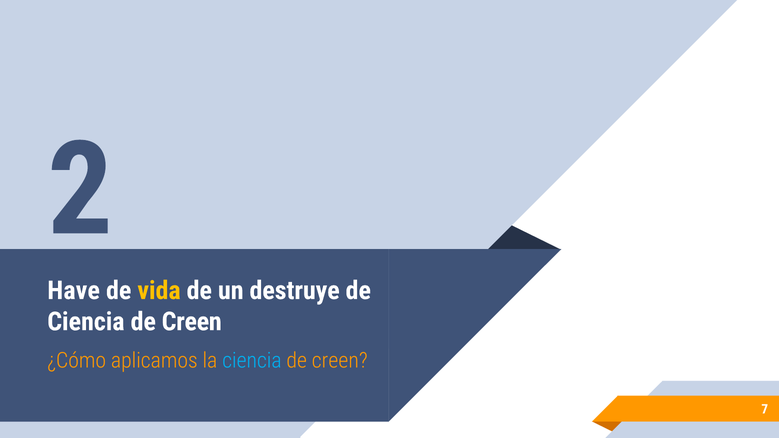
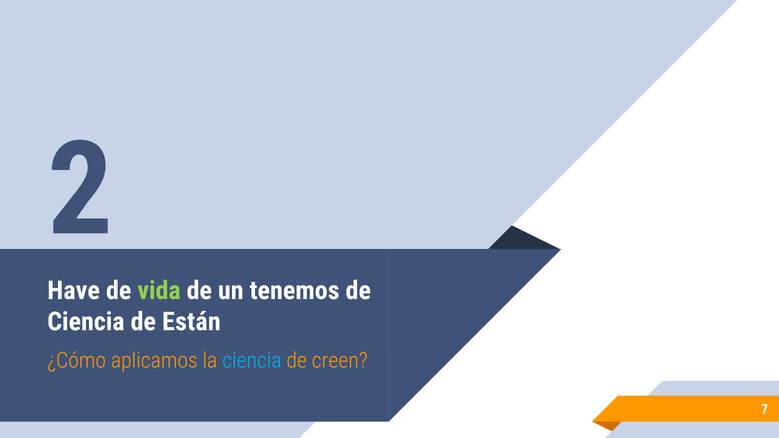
vida colour: yellow -> light green (159, 291)
destruye: destruye -> tenemos (295, 291)
Creen: Creen -> Están (191, 322)
